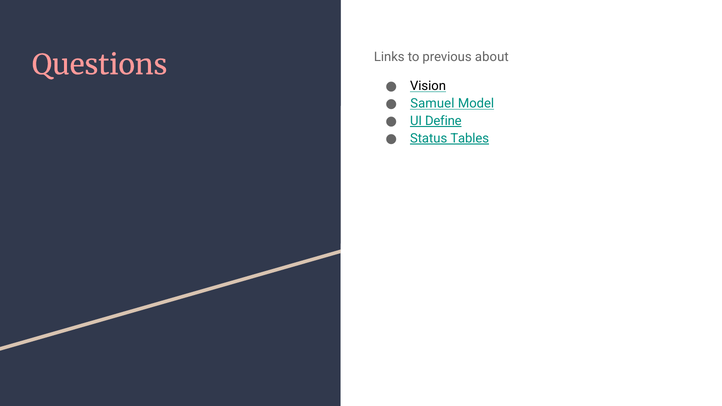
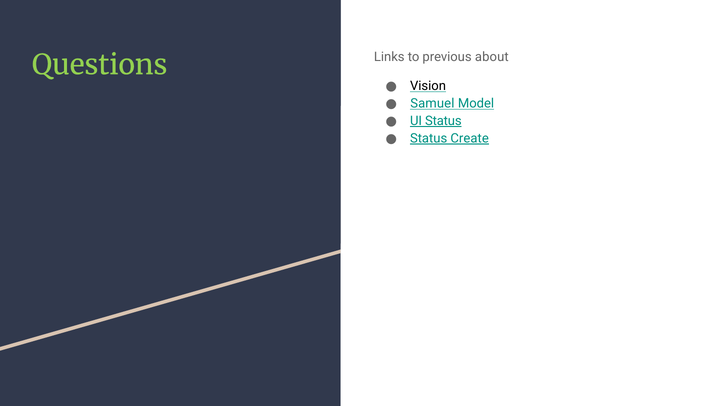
Questions colour: pink -> light green (100, 65)
UI Define: Define -> Status (443, 121)
Tables: Tables -> Create (470, 138)
